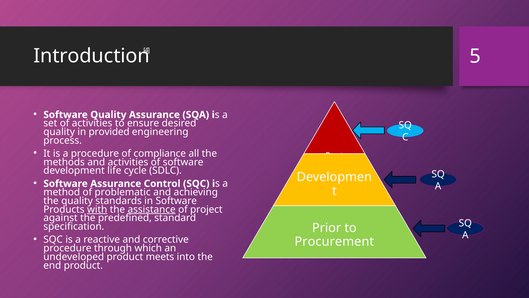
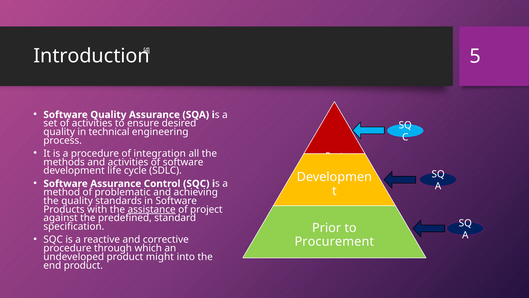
provided: provided -> technical (109, 132)
compliance: compliance -> integration (160, 153)
with underline: present -> none (97, 209)
meets: meets -> might (160, 256)
